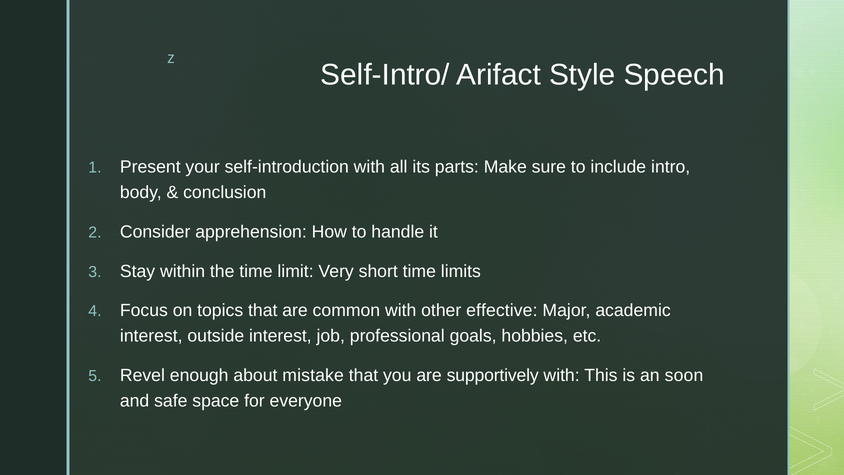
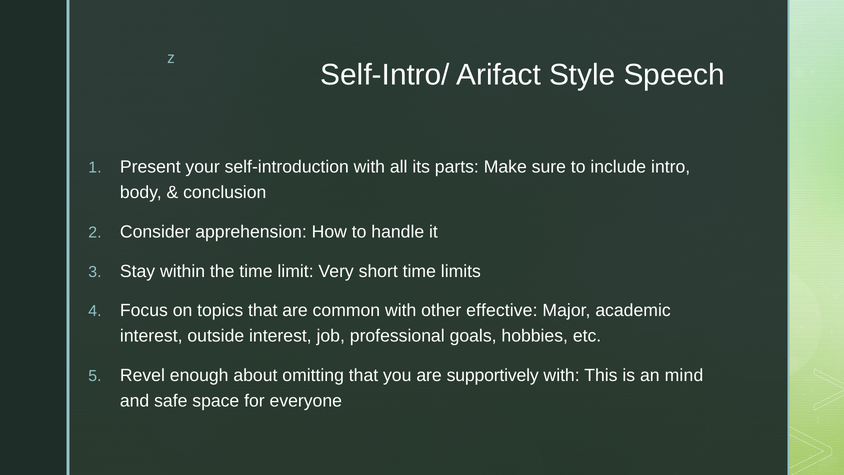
mistake: mistake -> omitting (313, 375)
soon: soon -> mind (684, 375)
